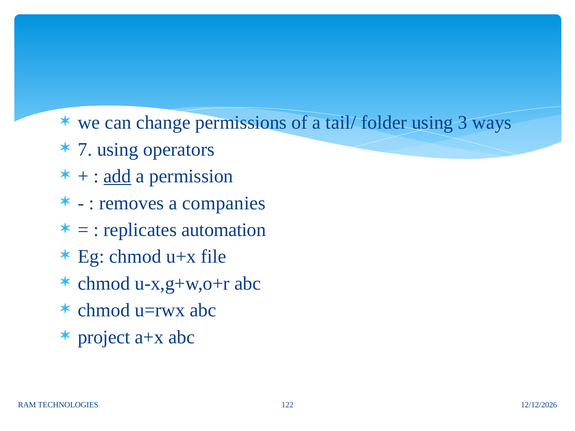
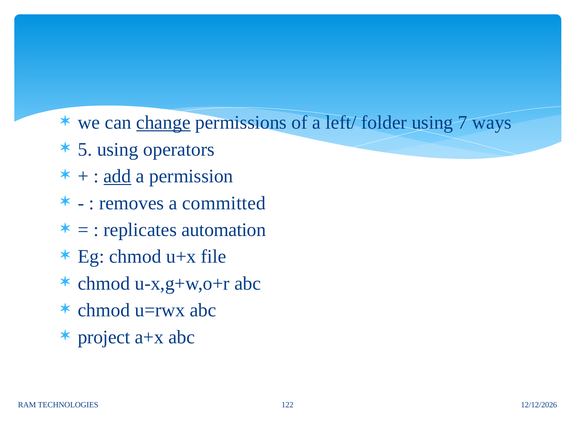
change underline: none -> present (163, 123)
tail/: tail/ -> left/ (341, 123)
3: 3 -> 7 (463, 123)
7: 7 -> 5 (85, 149)
companies: companies -> committed (224, 203)
